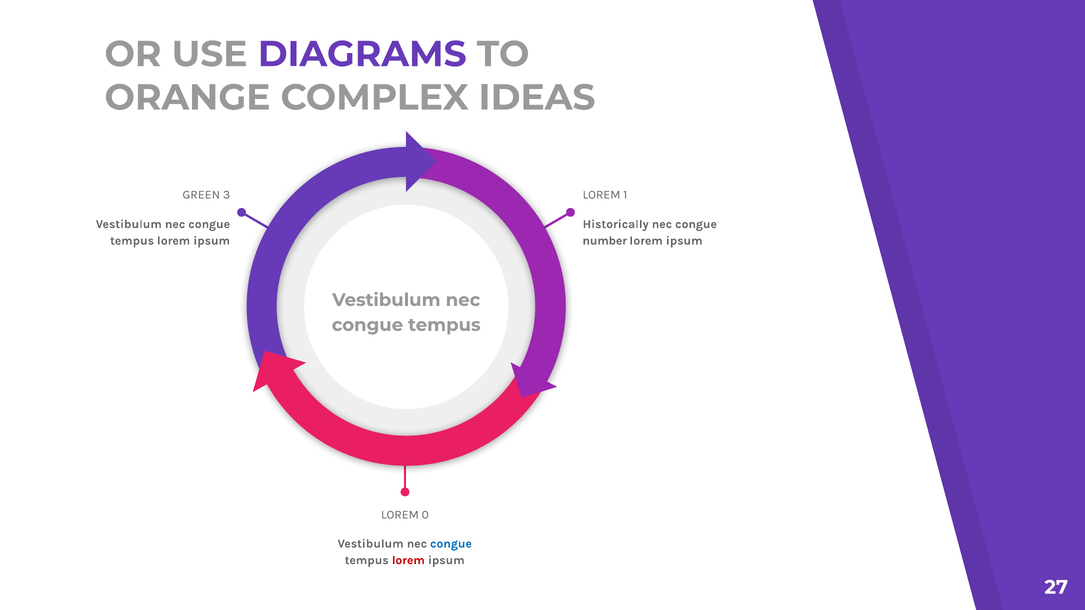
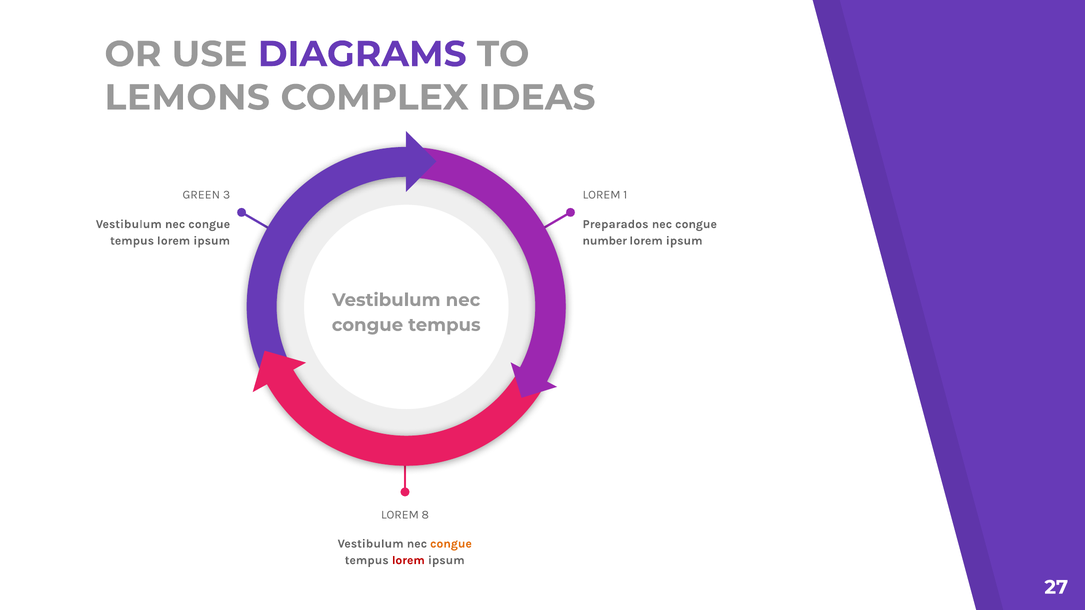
ORANGE: ORANGE -> LEMONS (187, 98)
Historically: Historically -> Preparados (616, 224)
0: 0 -> 8 (425, 515)
congue colour: blue -> orange (451, 544)
